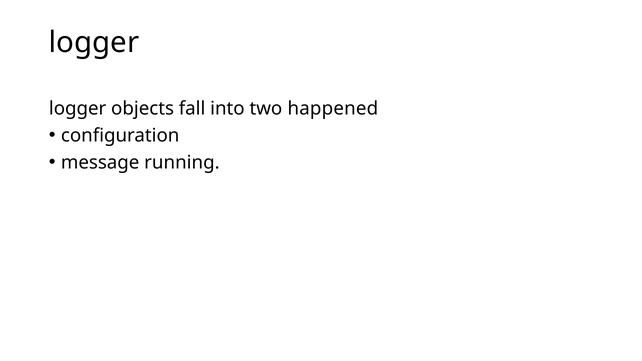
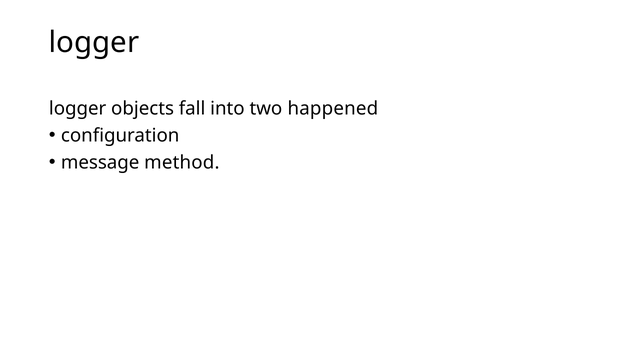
running: running -> method (182, 162)
